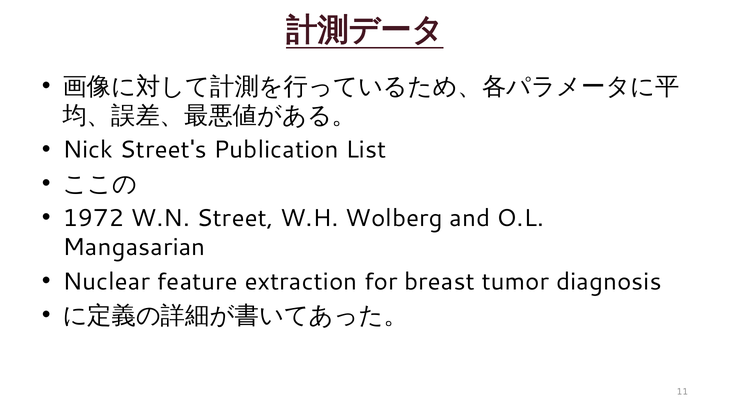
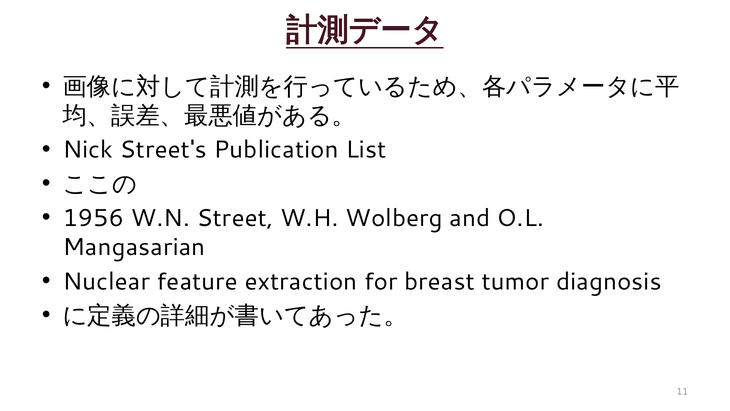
1972: 1972 -> 1956 (93, 218)
